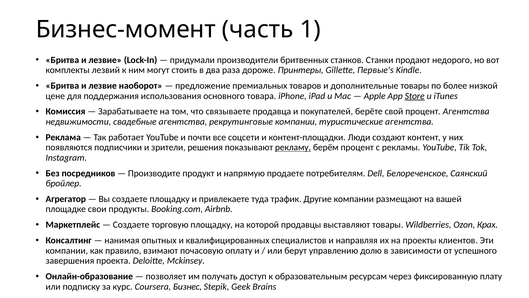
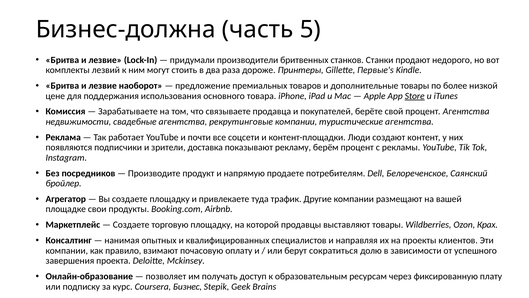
Бизнес-момент: Бизнес-момент -> Бизнес-должна (126, 29)
1: 1 -> 5 (310, 29)
решения: решения -> доставка (205, 147)
рекламу underline: present -> none (293, 147)
управлению: управлению -> сократиться (333, 250)
